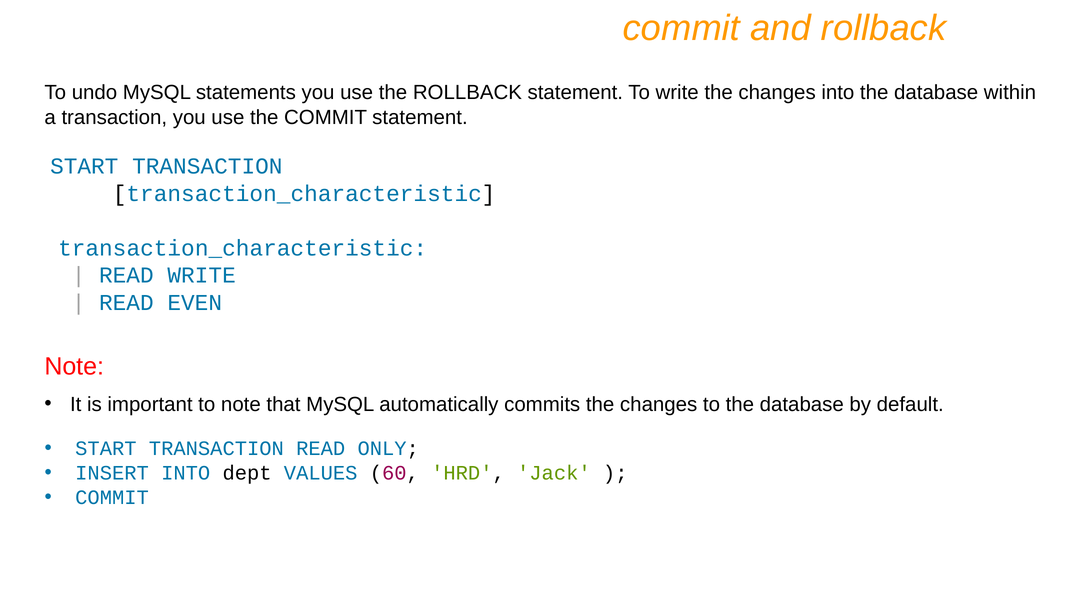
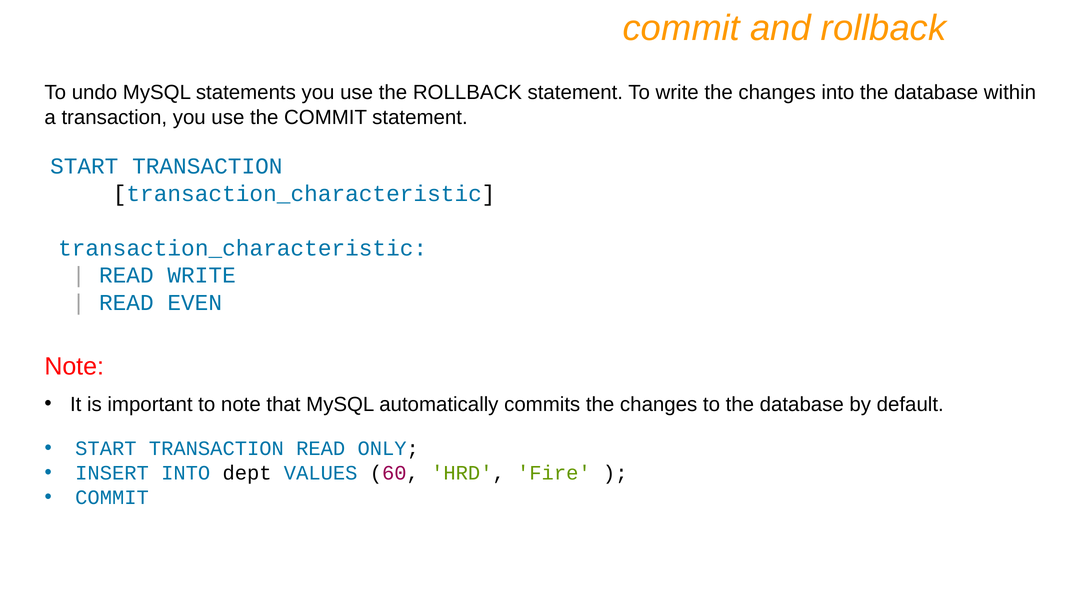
Jack: Jack -> Fire (554, 473)
